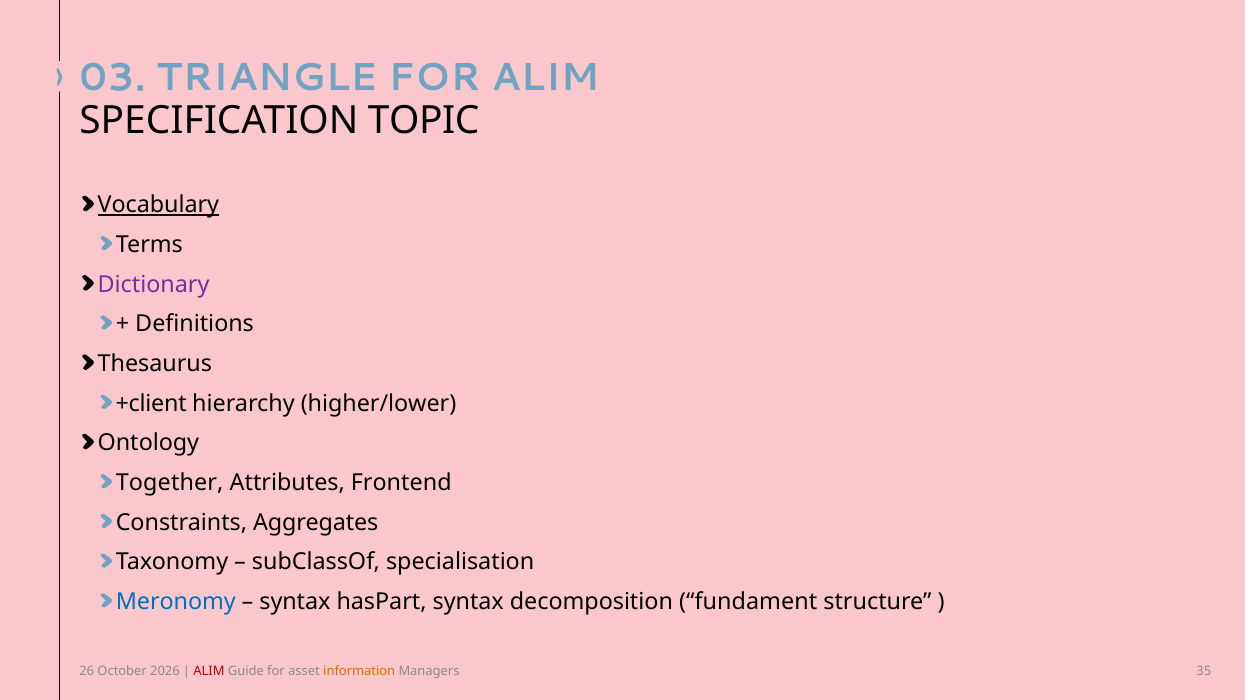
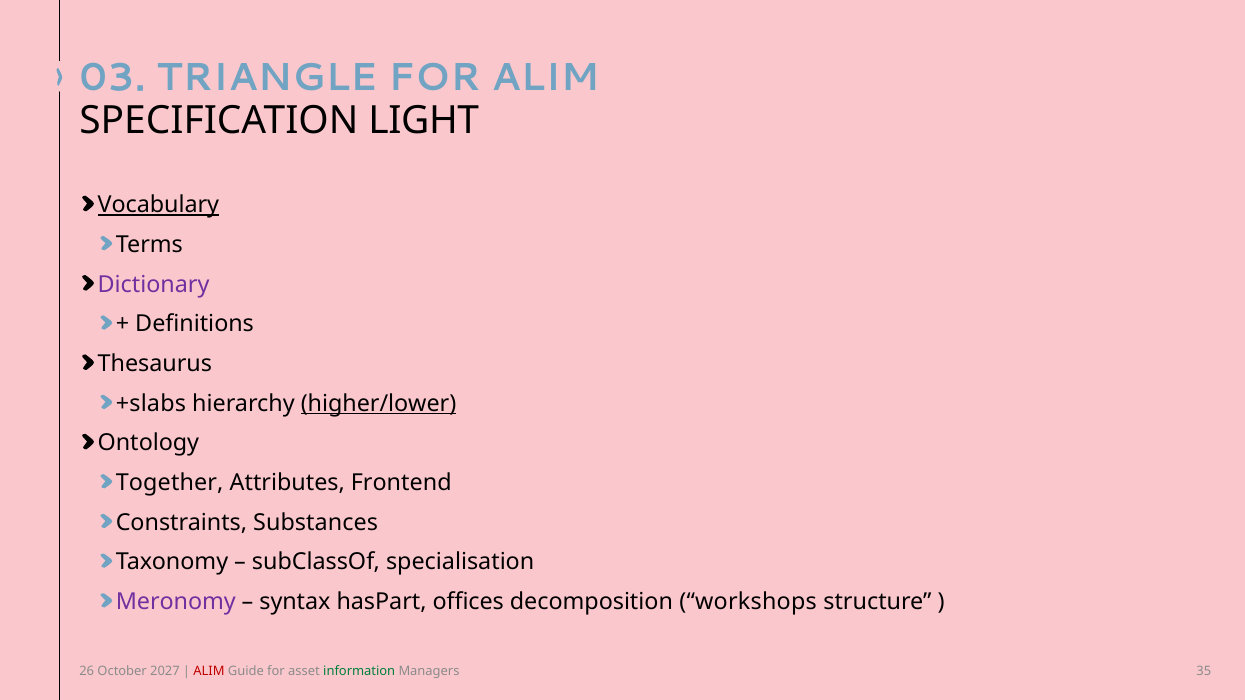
TOPIC: TOPIC -> LIGHT (424, 120)
+client: +client -> +slabs (151, 404)
higher/lower underline: none -> present (379, 404)
Aggregates: Aggregates -> Substances (316, 523)
Meronomy colour: blue -> purple (176, 602)
hasPart syntax: syntax -> offices (468, 602)
fundament: fundament -> workshops (748, 602)
2026: 2026 -> 2027 (165, 671)
information colour: orange -> green (359, 671)
